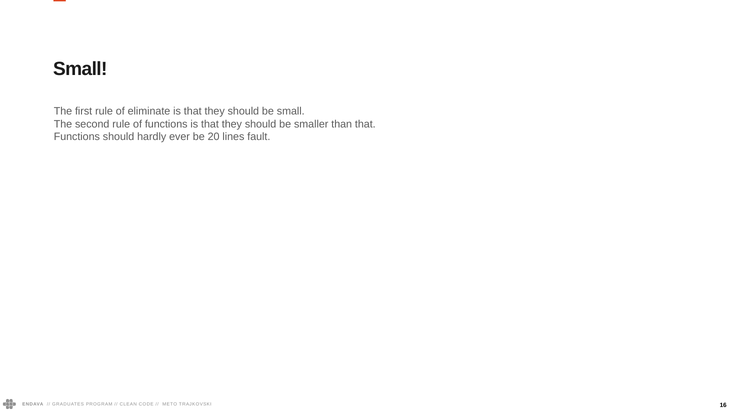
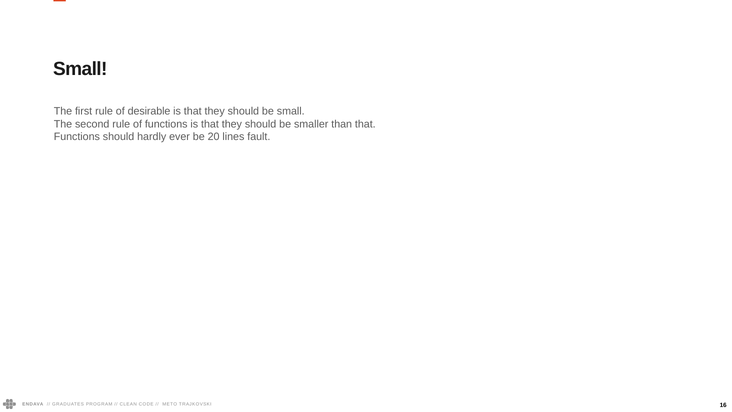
eliminate: eliminate -> desirable (149, 111)
